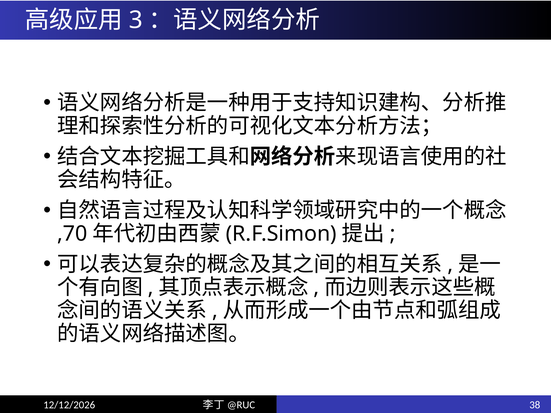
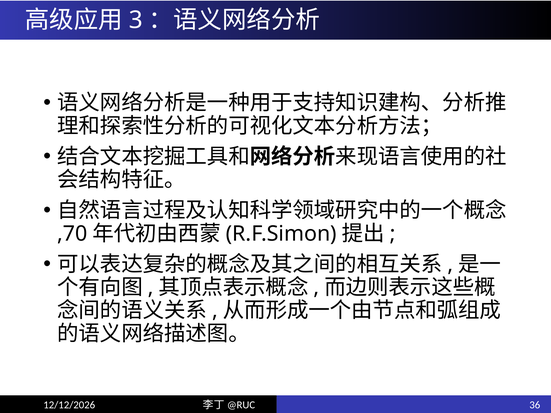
38: 38 -> 36 (535, 405)
